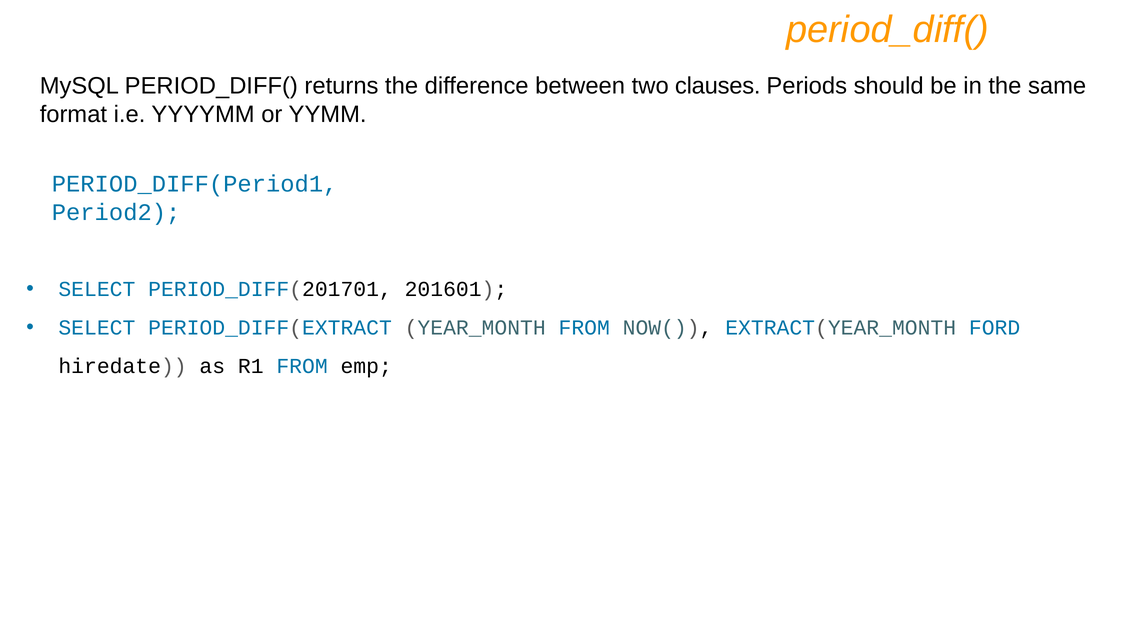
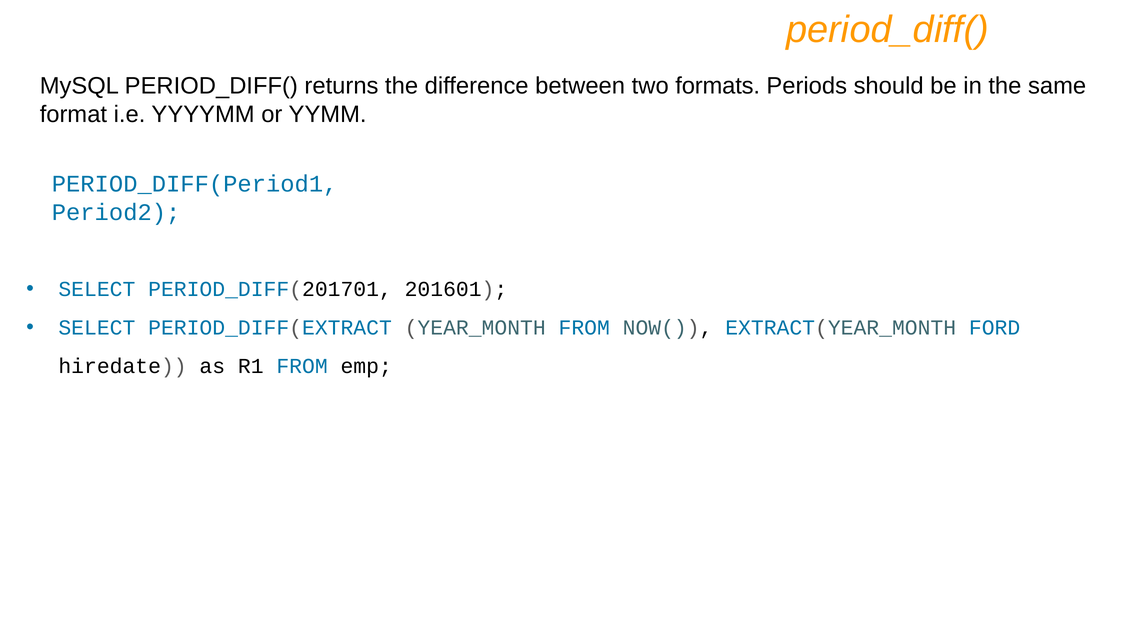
clauses: clauses -> formats (718, 86)
